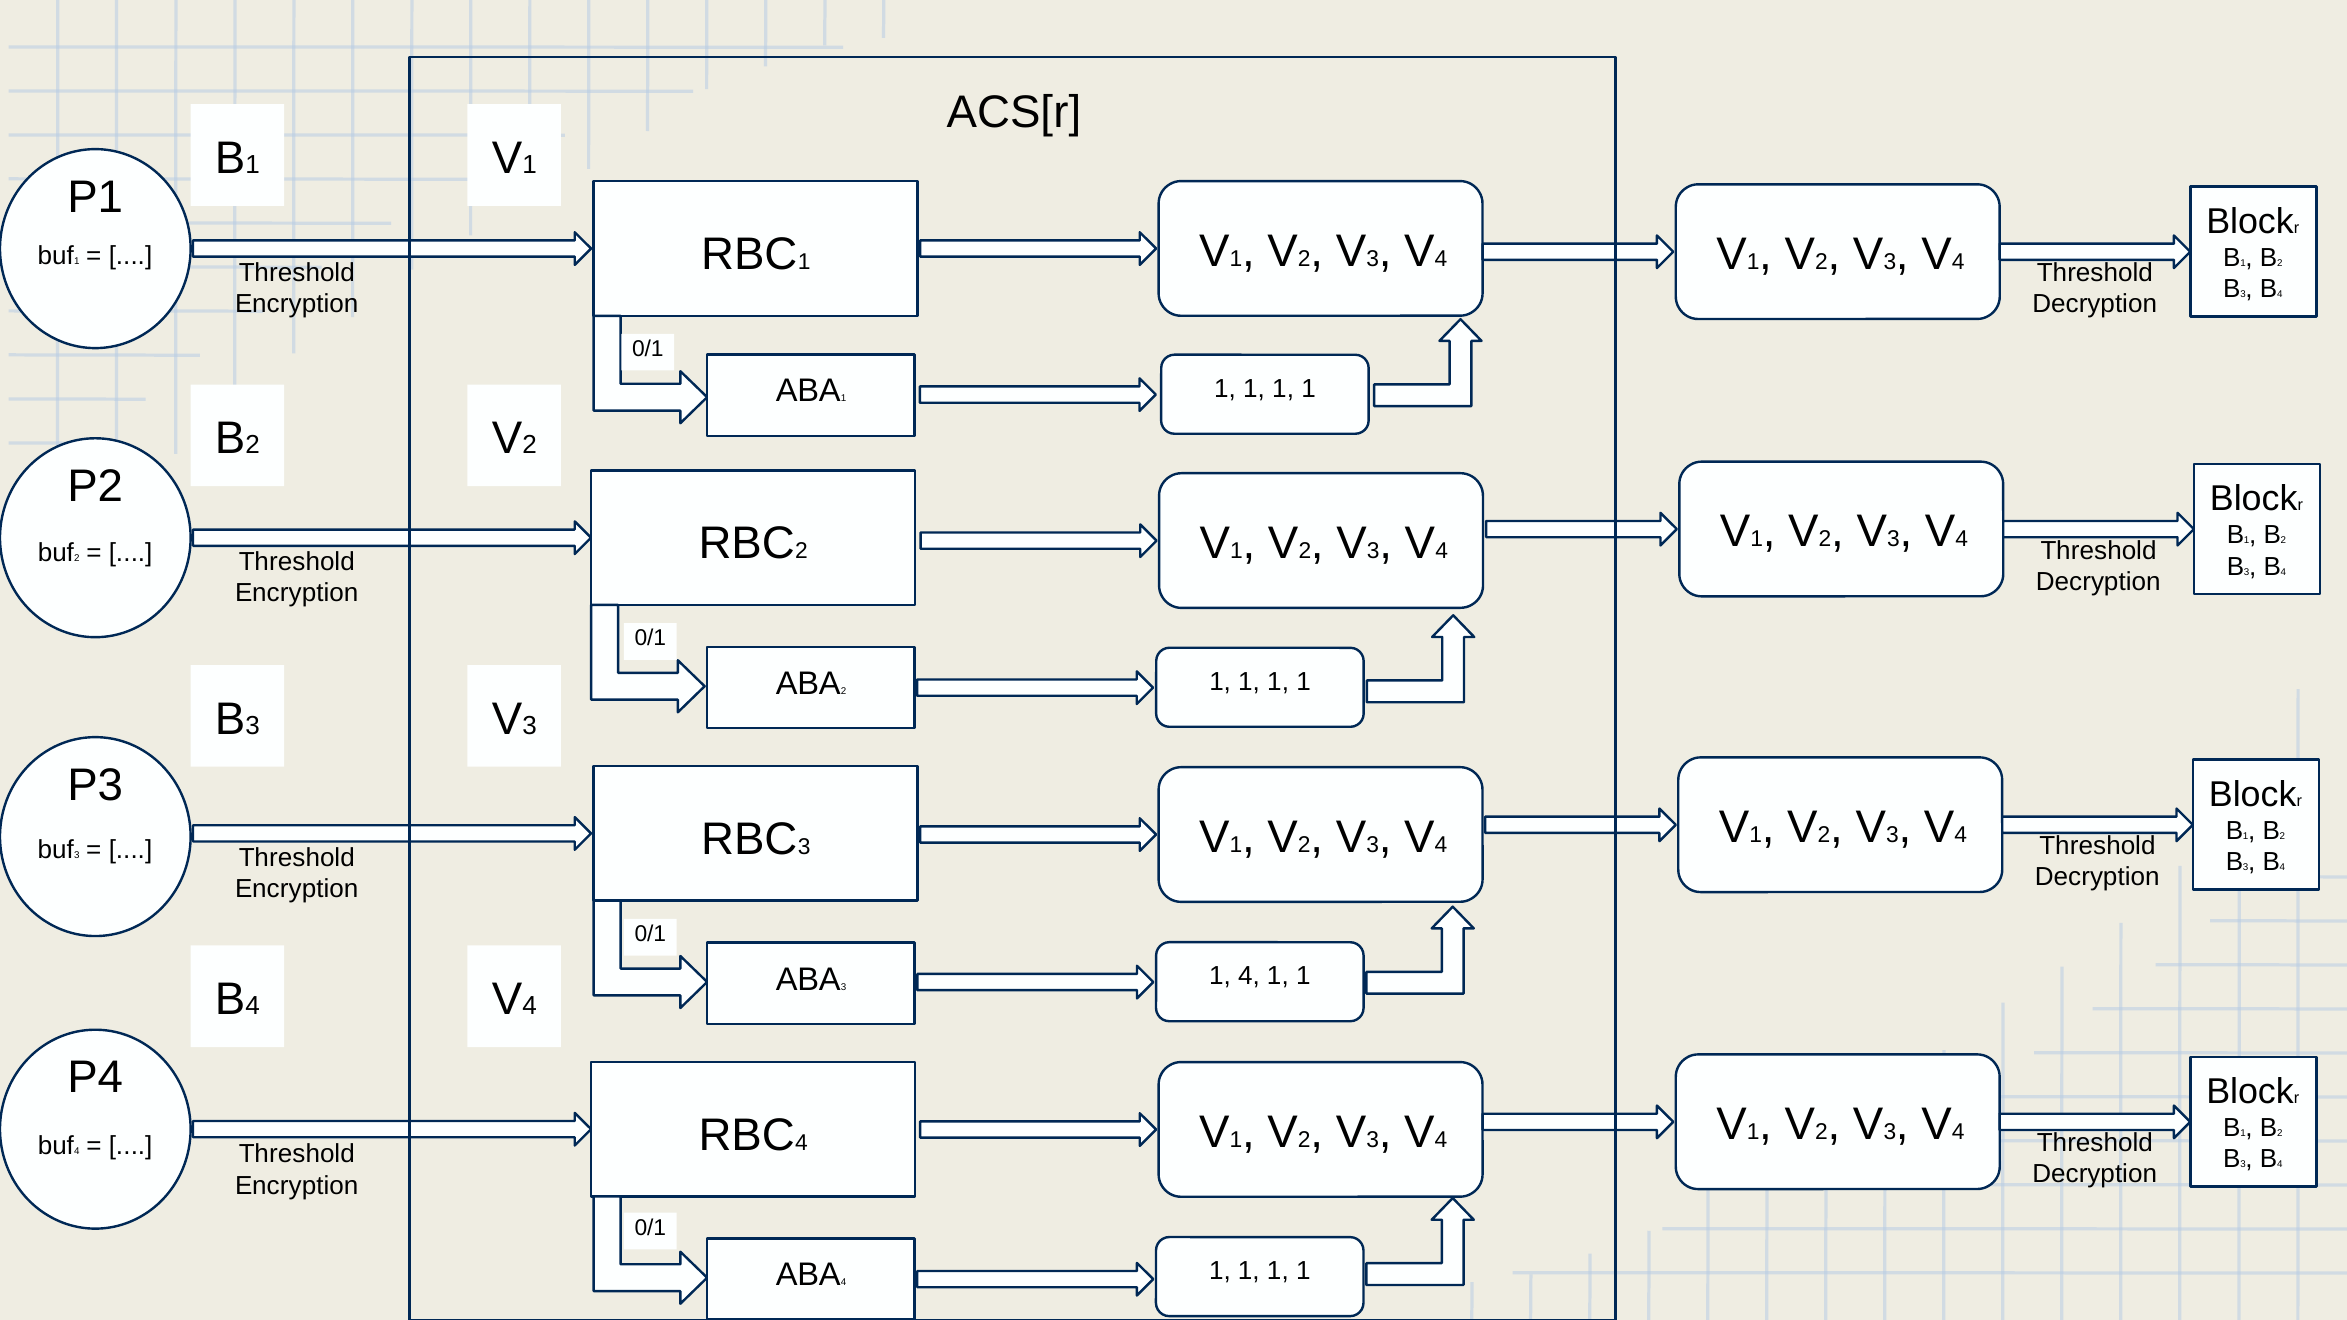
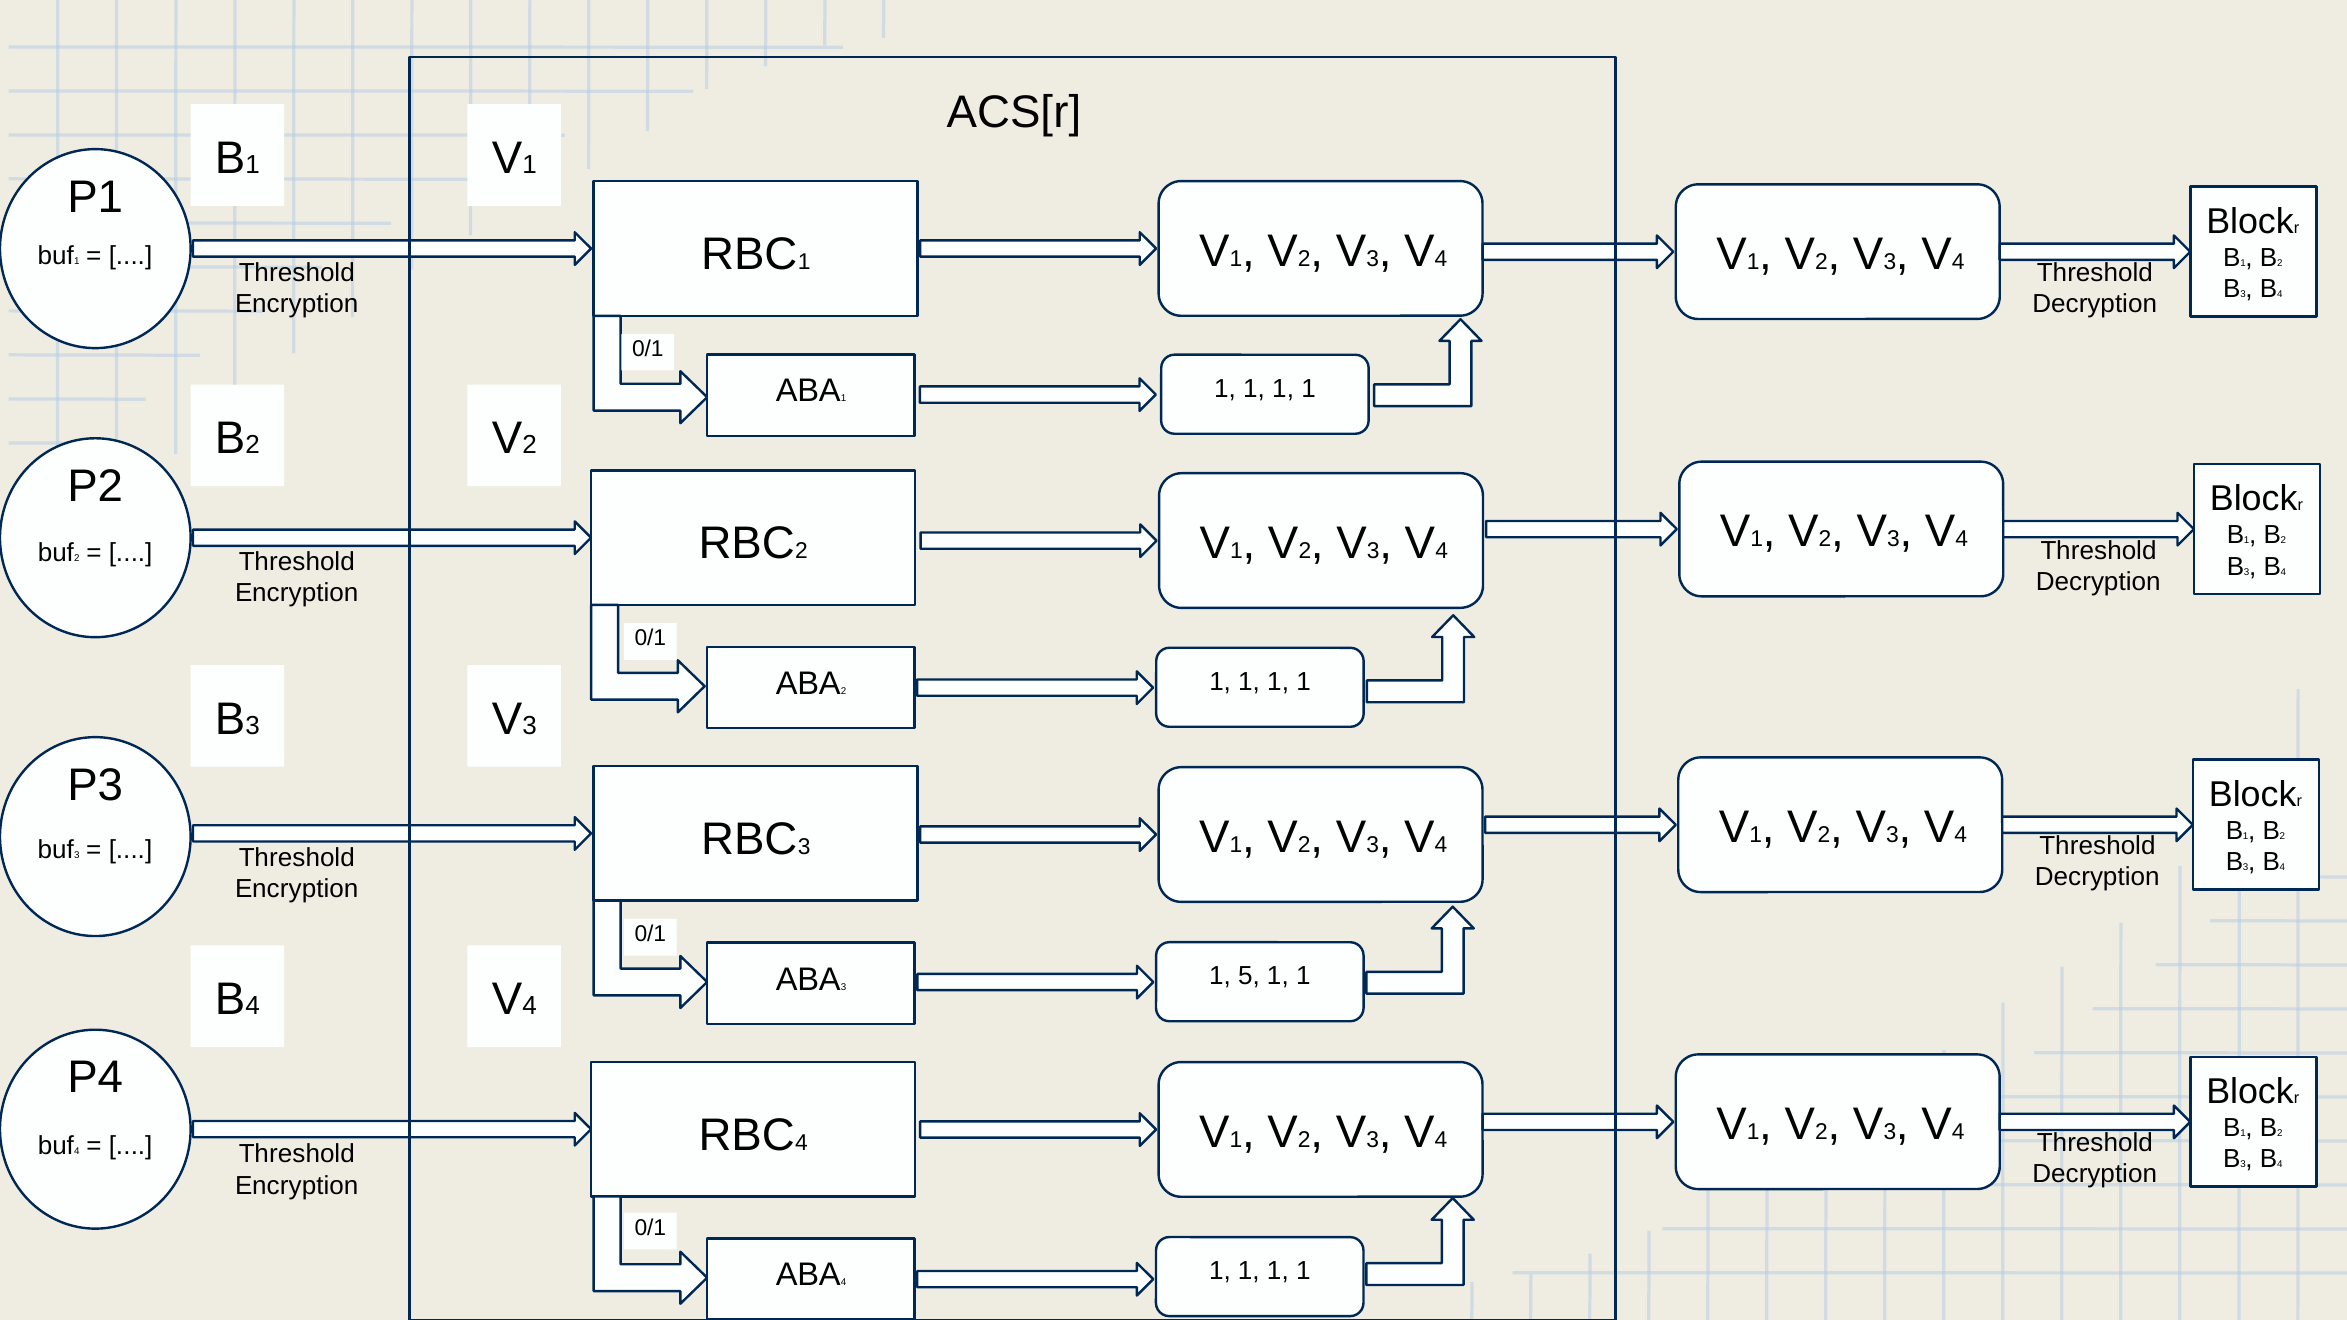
1 4: 4 -> 5 (1249, 976)
